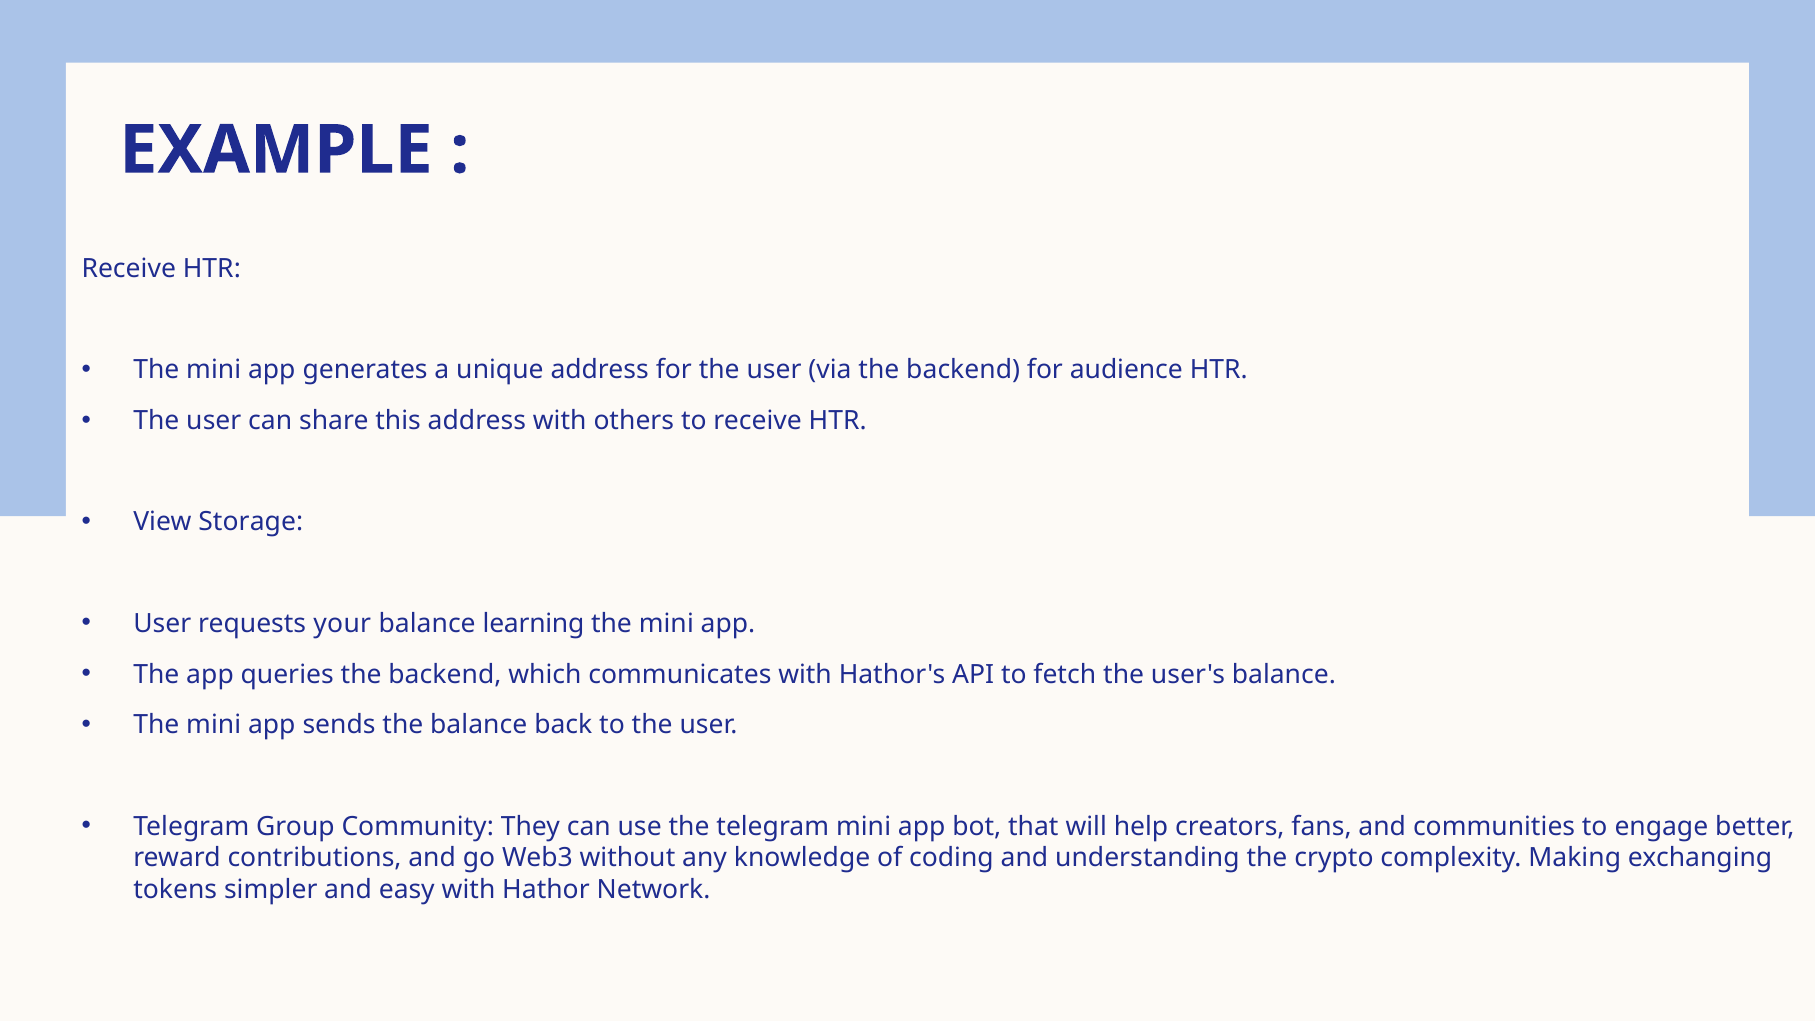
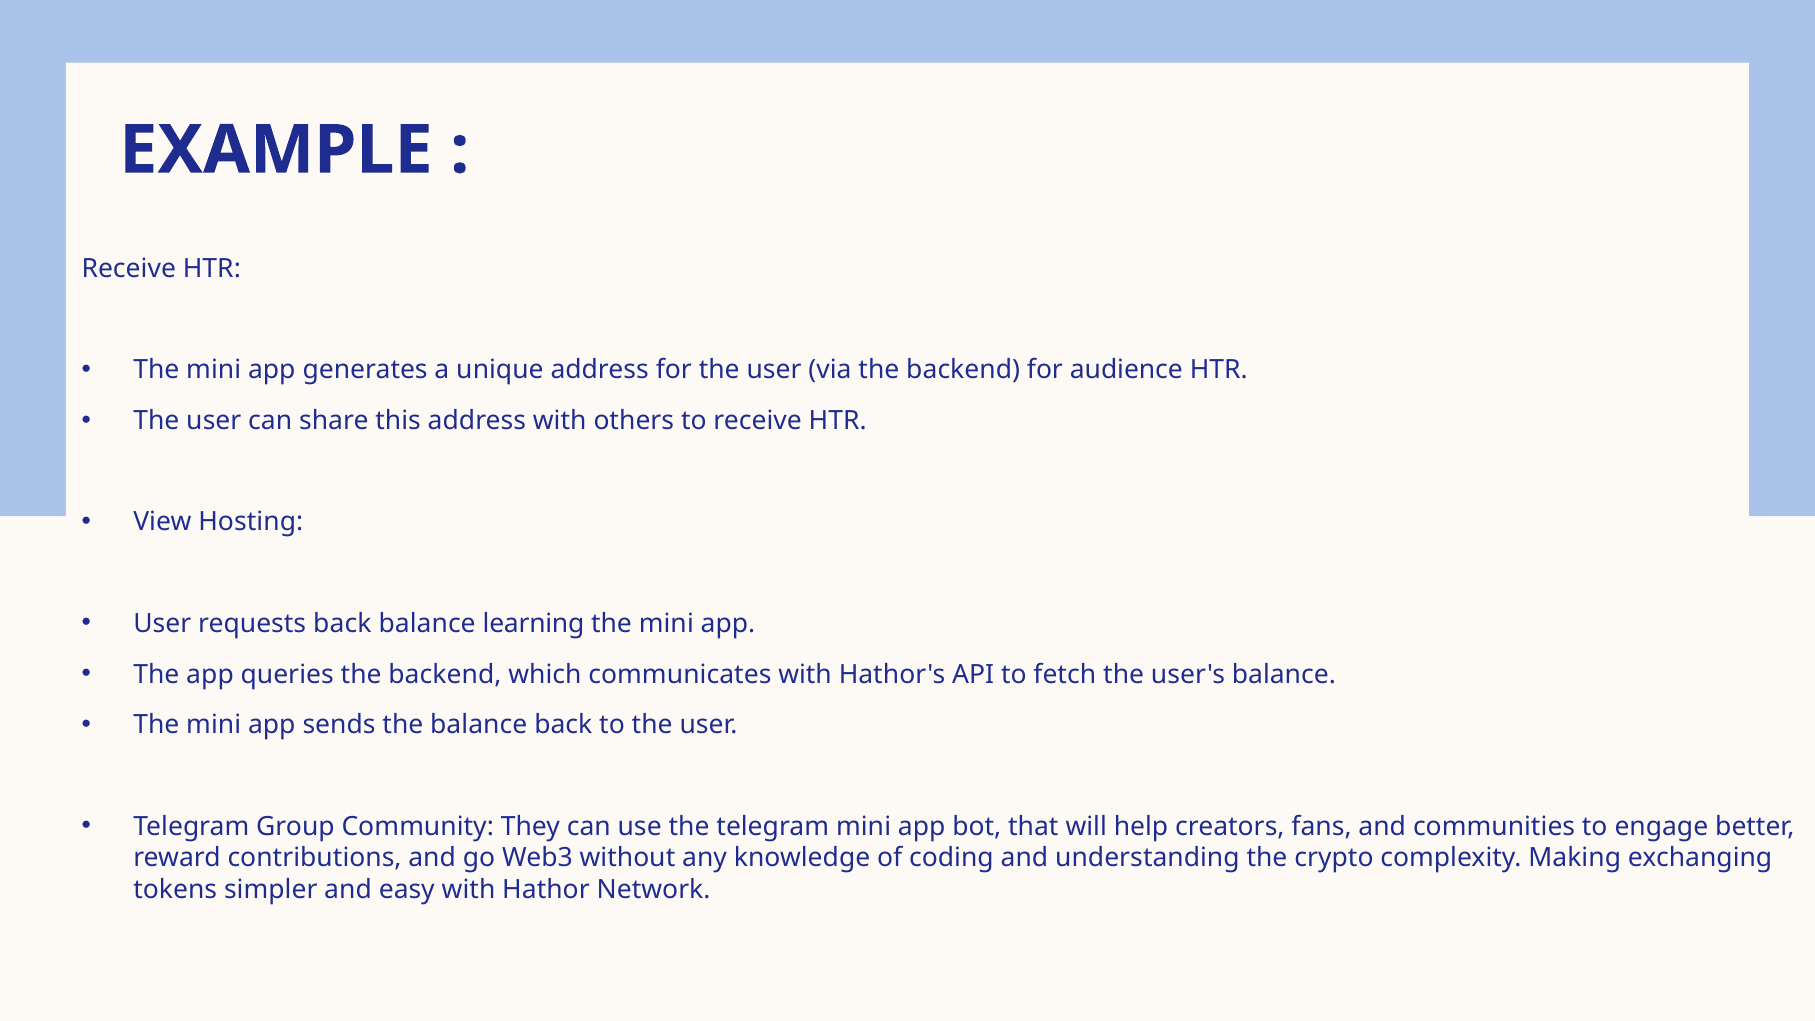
Storage: Storage -> Hosting (251, 522)
requests your: your -> back (342, 624)
